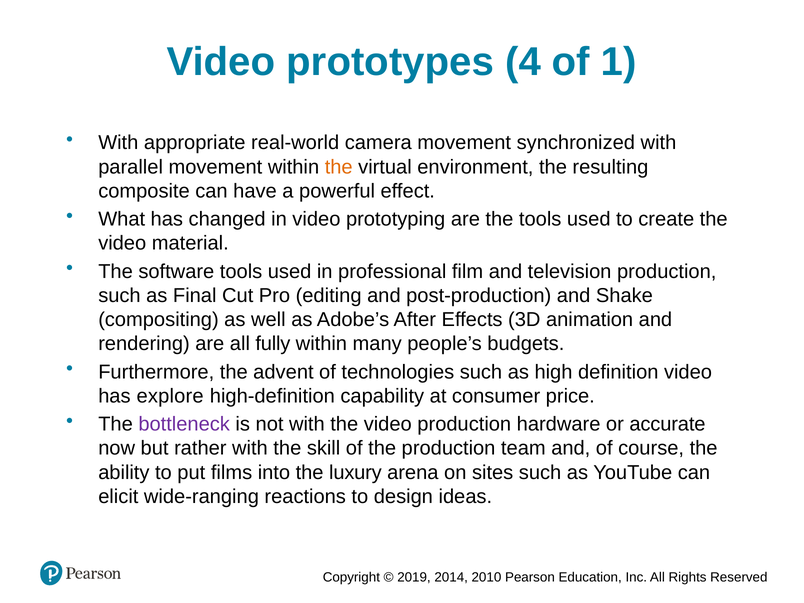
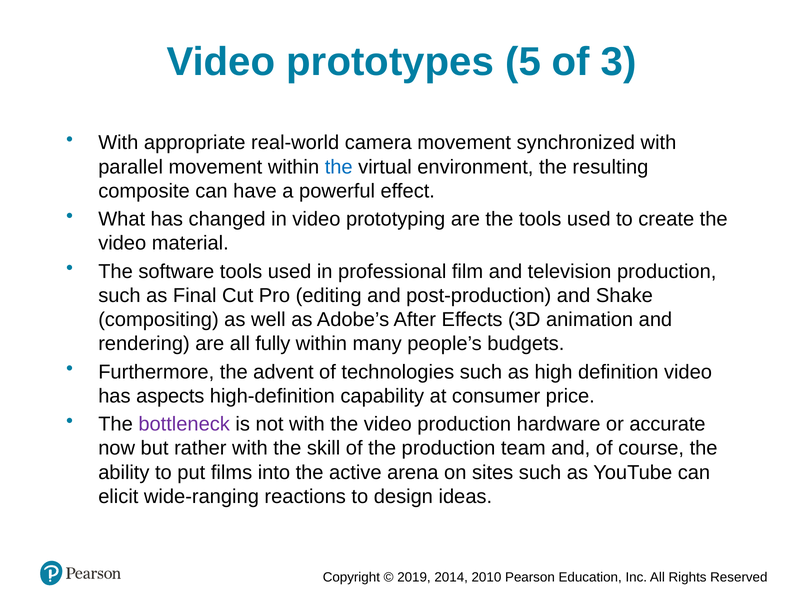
4: 4 -> 5 (523, 62)
1: 1 -> 3 (619, 62)
the colour: orange -> blue (339, 167)
explore: explore -> aspects (170, 396)
luxury: luxury -> active (355, 472)
